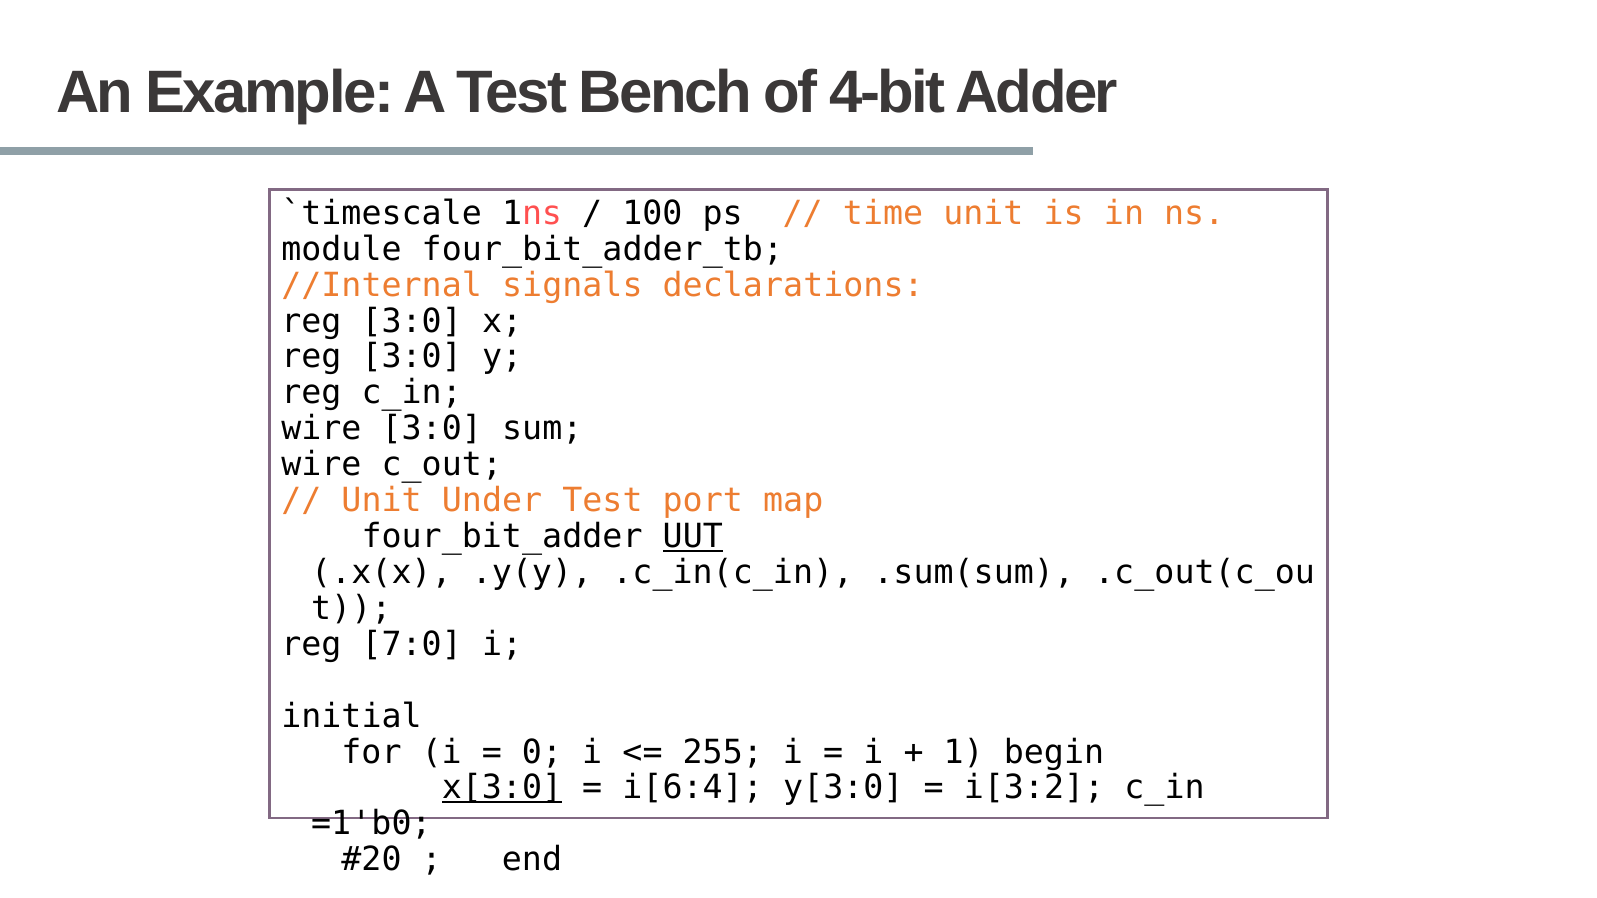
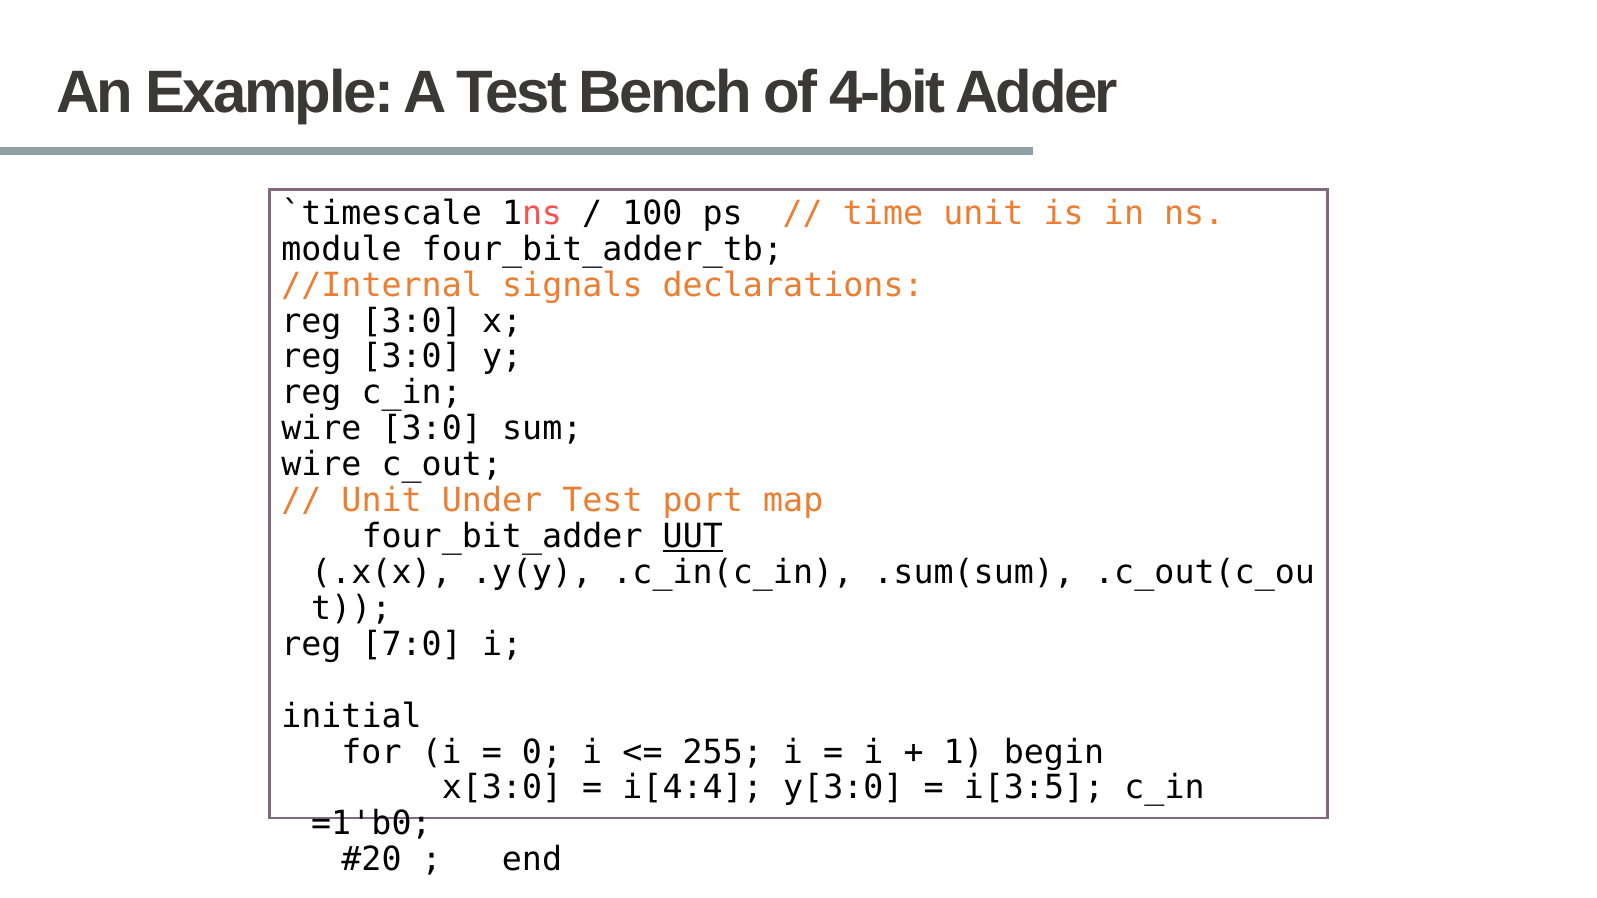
x[3:0 underline: present -> none (502, 788)
i[6:4: i[6:4 -> i[4:4 (693, 788)
i[3:2: i[3:2 -> i[3:5 (1034, 788)
